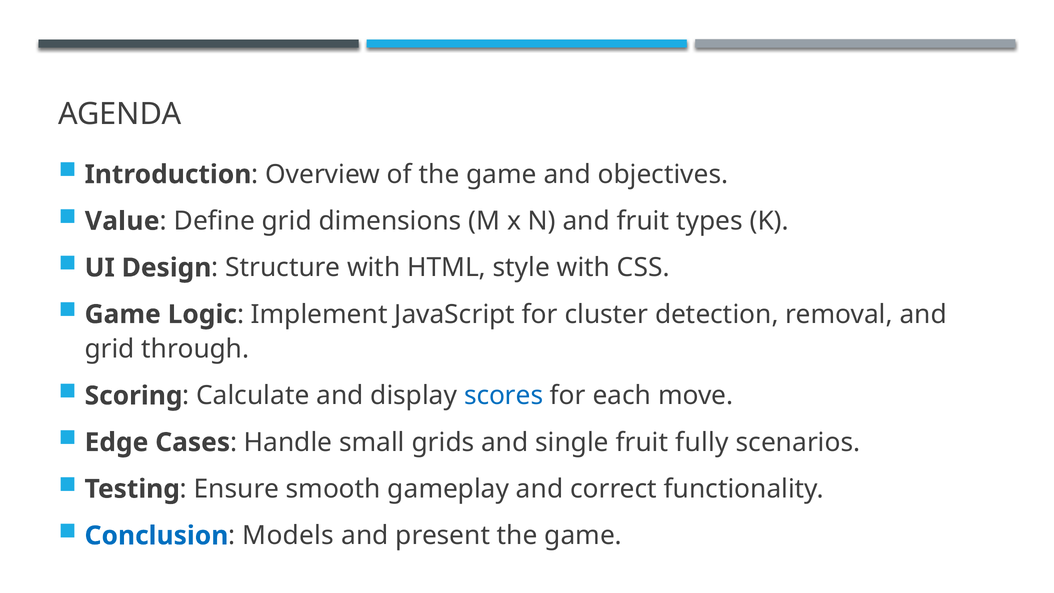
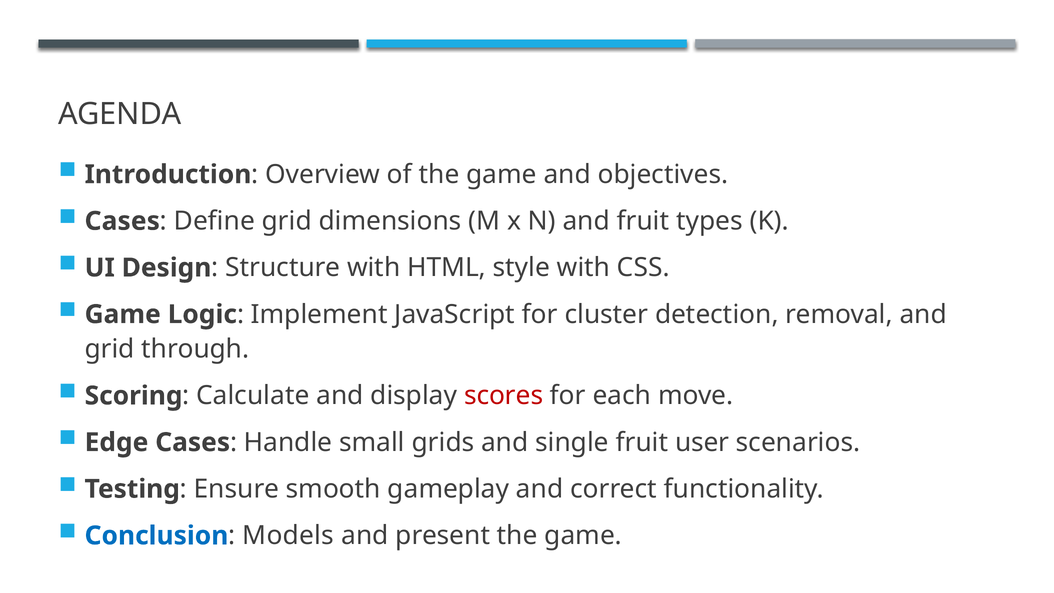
Value: Value -> Cases (122, 221)
scores colour: blue -> red (504, 396)
fully: fully -> user (702, 442)
